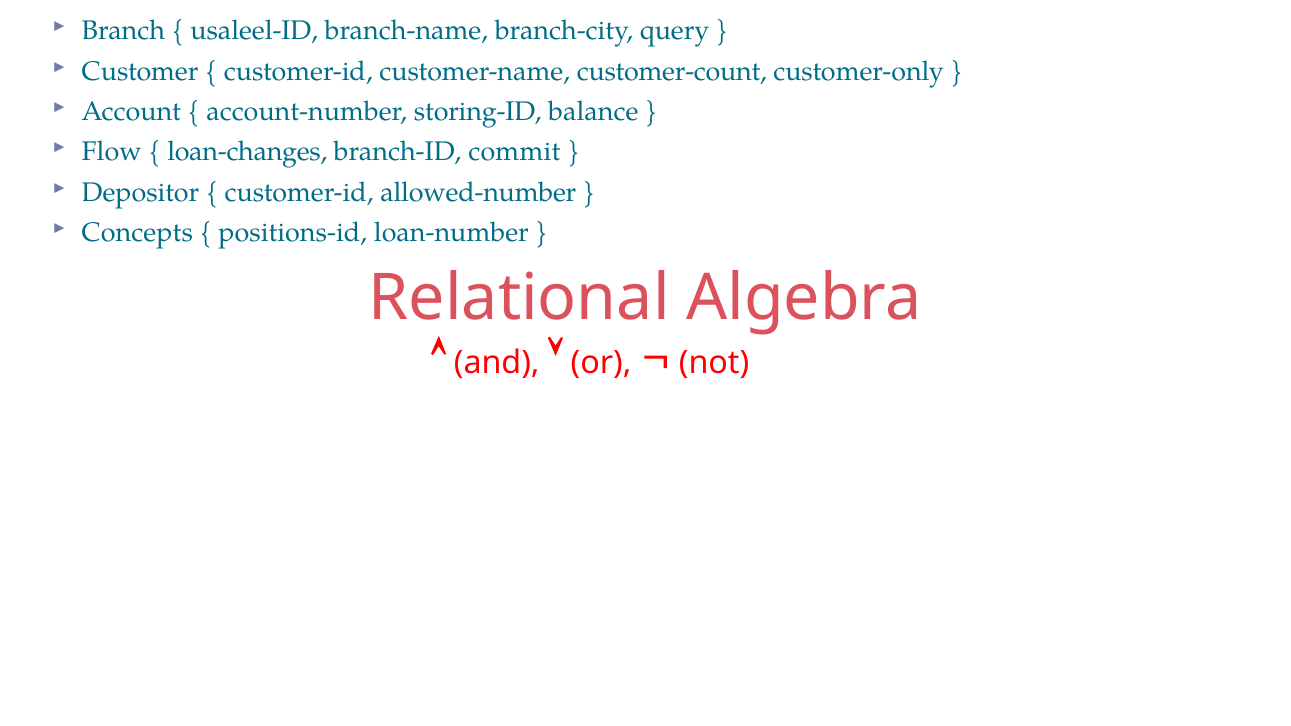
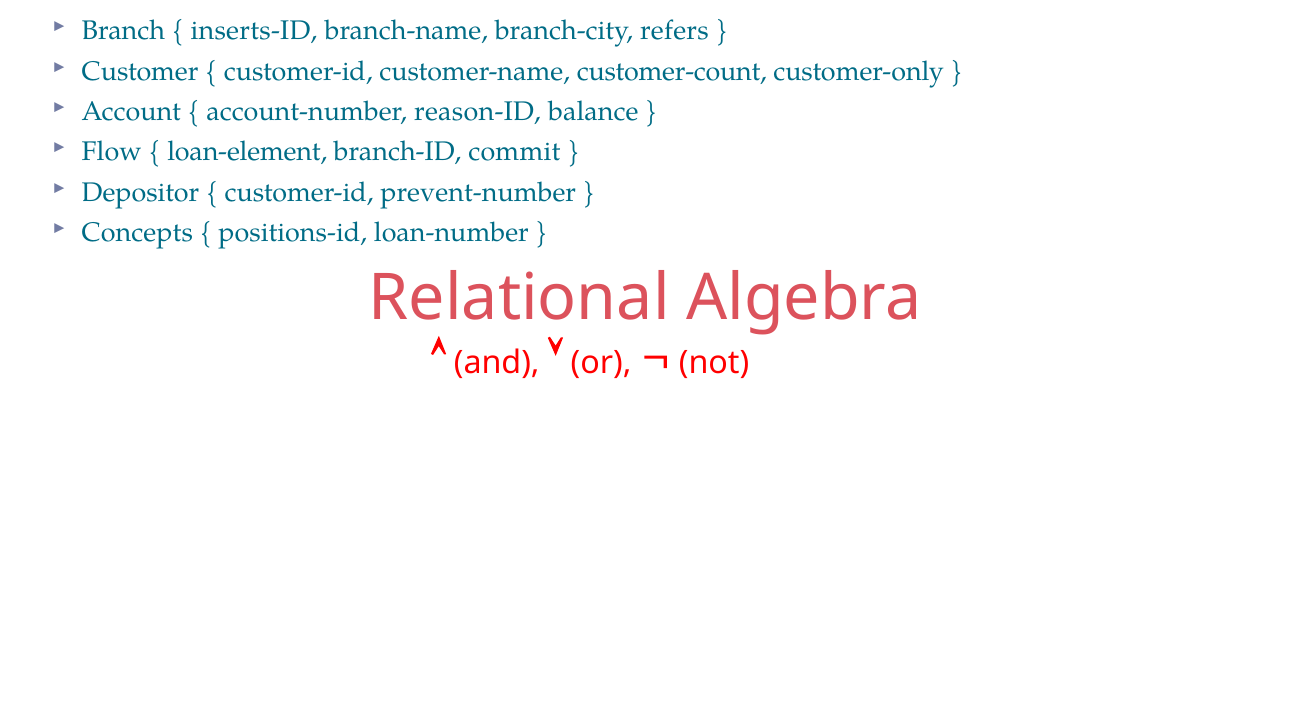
usaleel-ID: usaleel-ID -> inserts-ID (254, 31)
query: query -> refers (674, 31)
storing-ID: storing-ID -> reason-ID (478, 112)
loan-changes: loan-changes -> loan-element (247, 152)
allowed-number: allowed-number -> prevent-number (478, 192)
